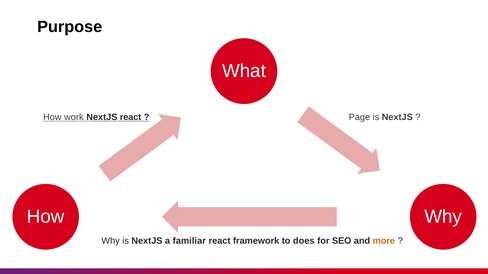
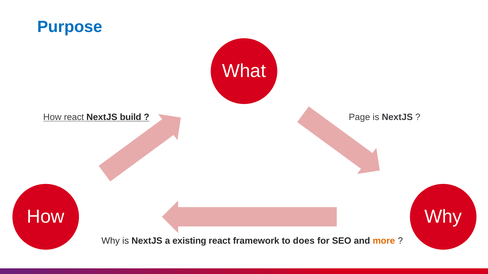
Purpose colour: black -> blue (70, 27)
How work: work -> react (74, 117)
NextJS react: react -> build (131, 117)
familiar: familiar -> existing (189, 241)
